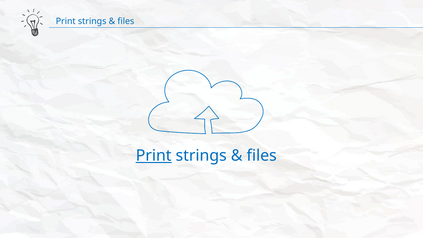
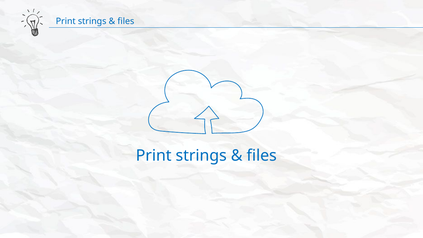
Print underline: present -> none (154, 156)
